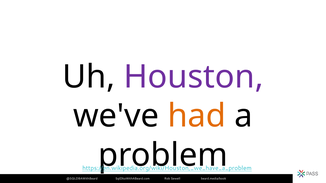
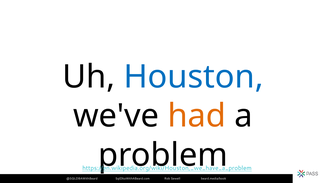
Houston colour: purple -> blue (194, 77)
